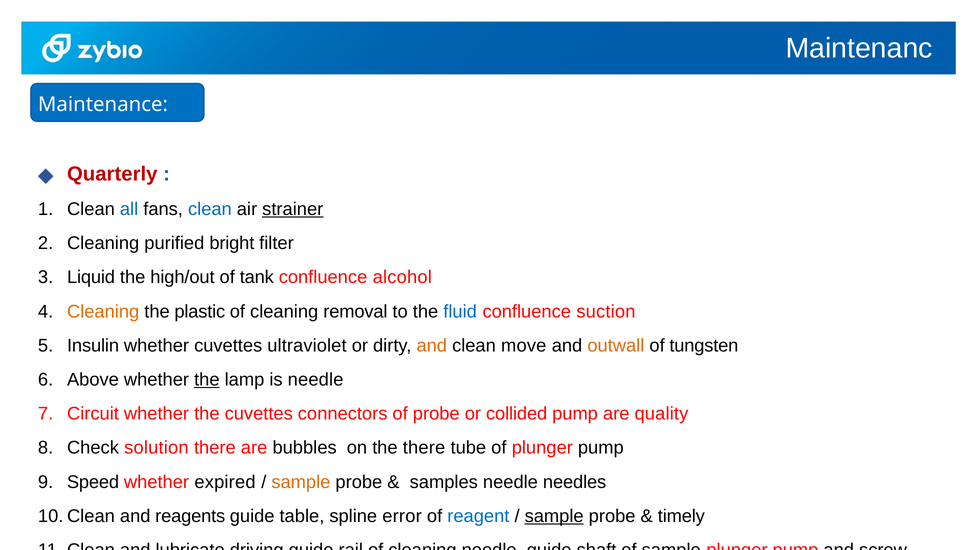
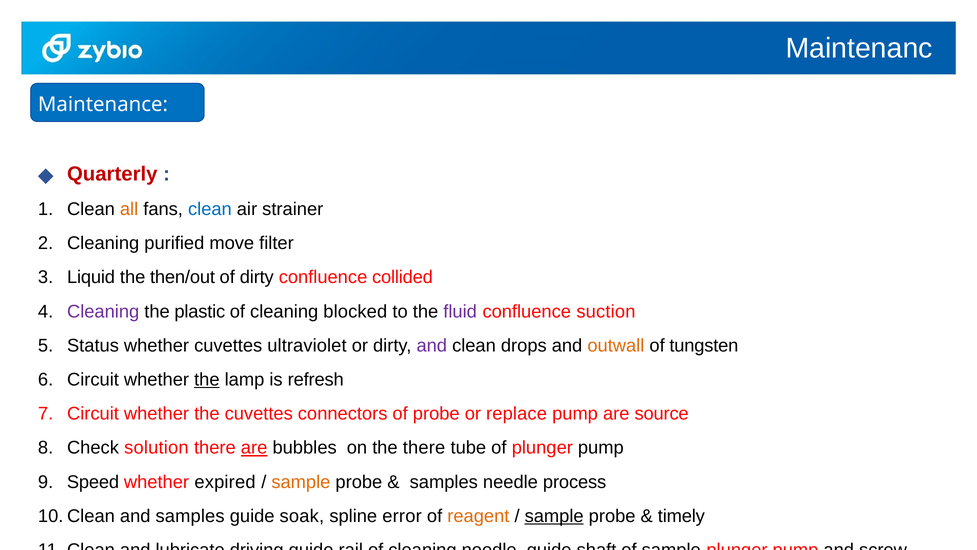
all colour: blue -> orange (129, 209)
strainer underline: present -> none (293, 209)
bright: bright -> move (232, 243)
high/out: high/out -> then/out (183, 277)
of tank: tank -> dirty (257, 277)
alcohol: alcohol -> collided (402, 277)
Cleaning colour: orange -> purple (103, 311)
removal: removal -> blocked (355, 311)
fluid colour: blue -> purple (460, 311)
Insulin: Insulin -> Status (93, 345)
and colour: orange -> purple (432, 345)
move: move -> drops (524, 345)
Above: Above -> Circuit (93, 379)
is needle: needle -> refresh (316, 379)
collided: collided -> replace (517, 413)
are quality: quality -> source (662, 413)
are underline: none -> present (254, 448)
needles: needles -> process (575, 482)
and reagents: reagents -> samples (190, 516)
table: table -> soak (302, 516)
reagent colour: blue -> orange (478, 516)
